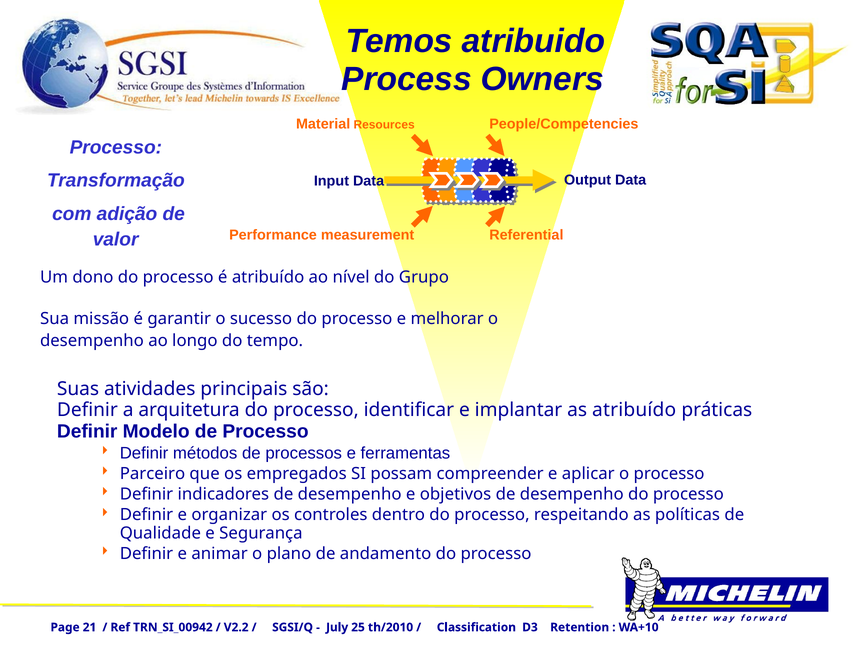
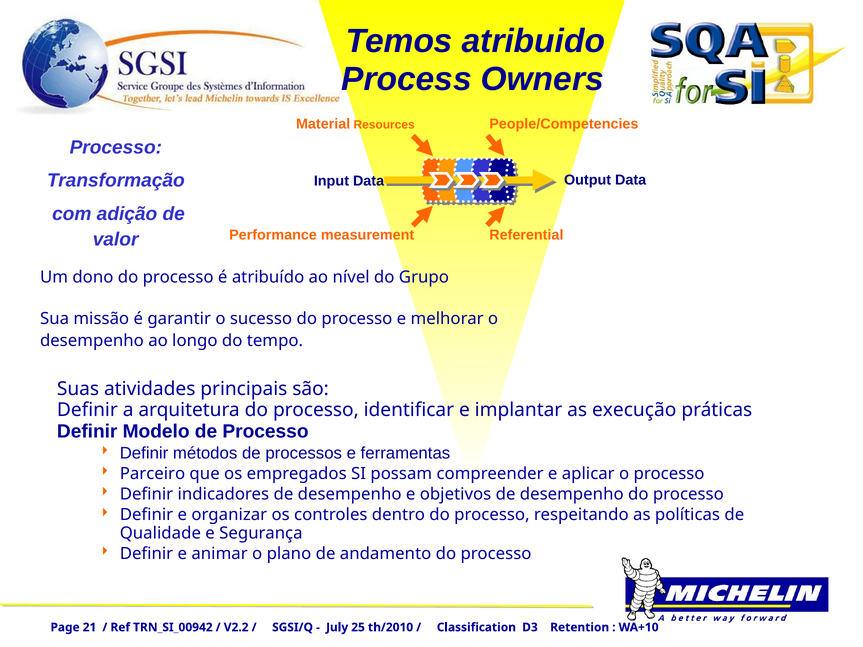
as atribuído: atribuído -> execução (634, 410)
